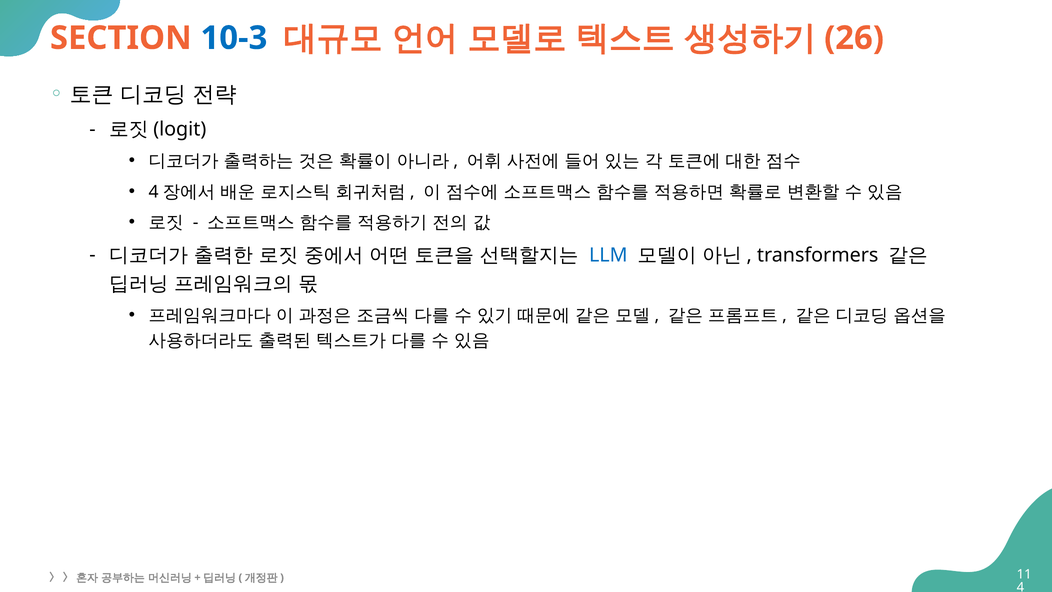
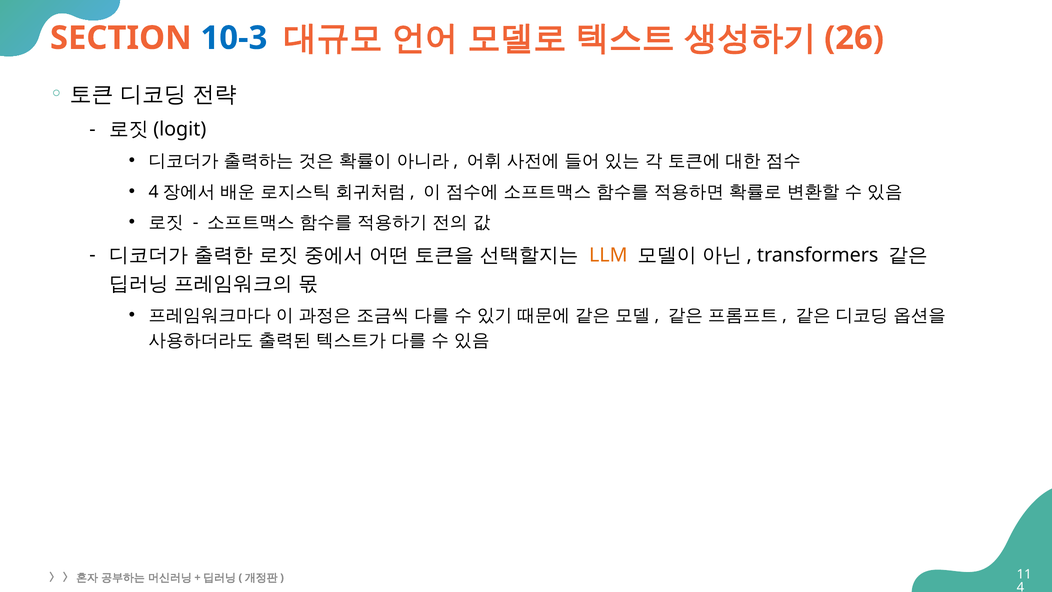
LLM colour: blue -> orange (608, 255)
